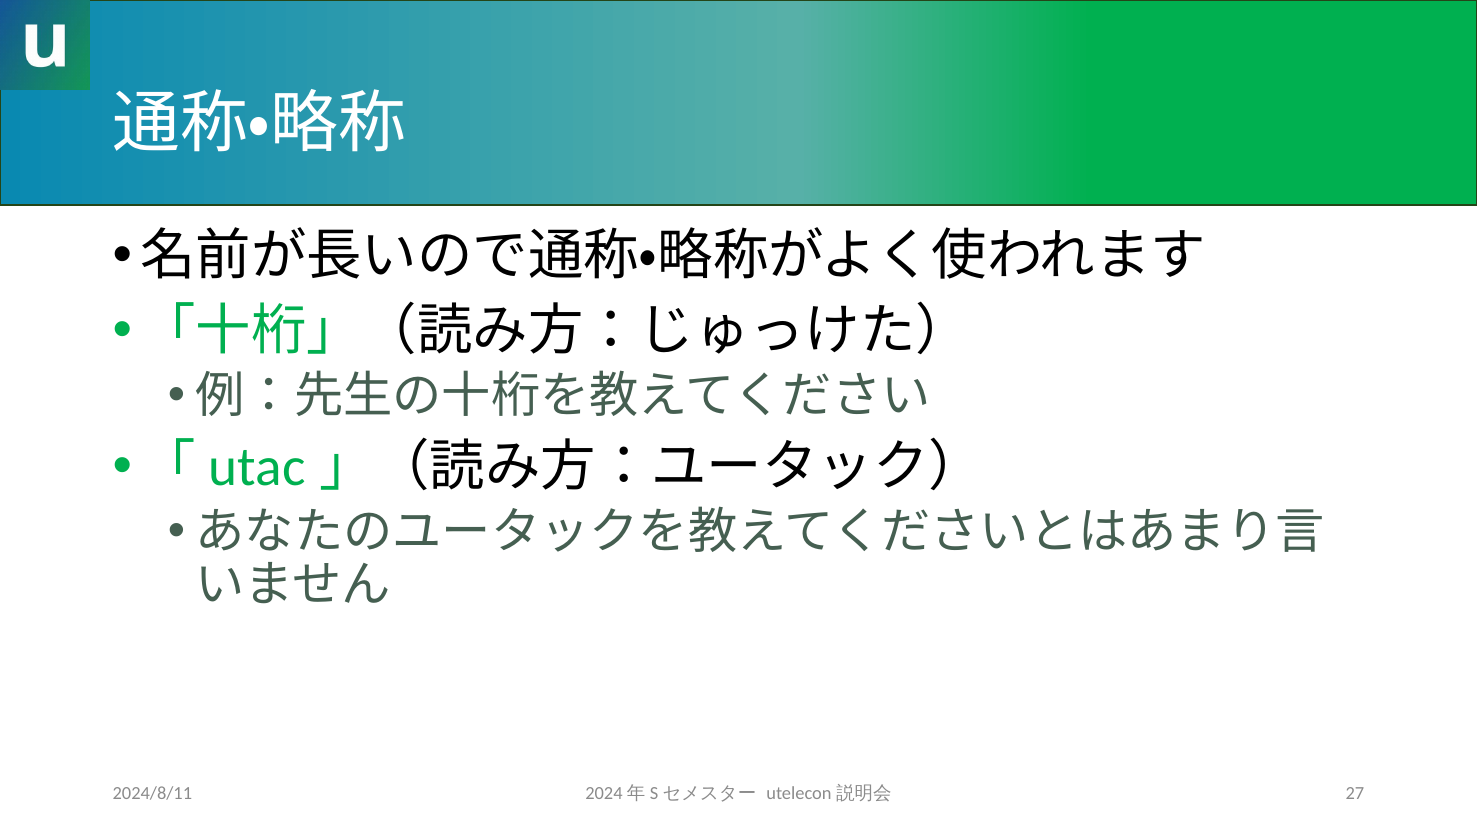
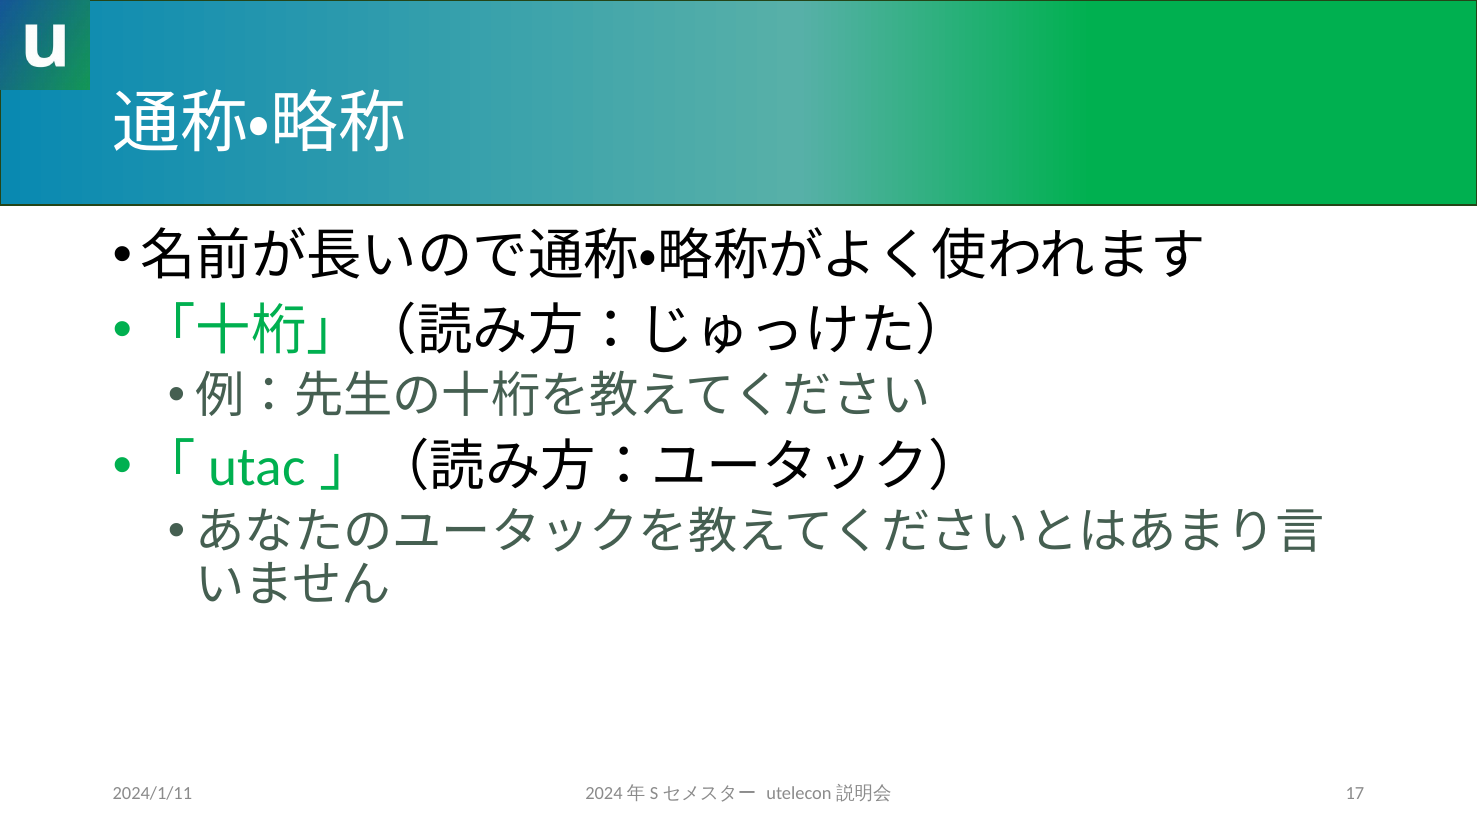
2024/8/11: 2024/8/11 -> 2024/1/11 (152, 793)
27: 27 -> 17 (1355, 793)
